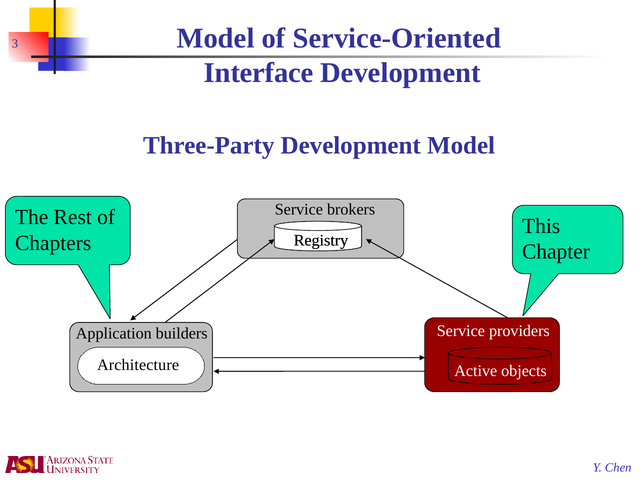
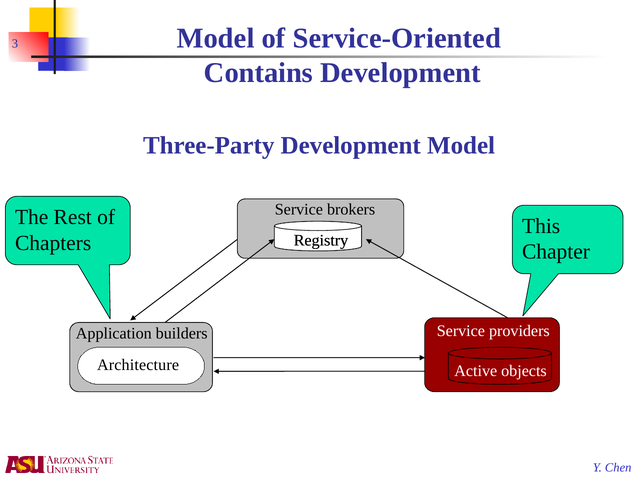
Interface: Interface -> Contains (259, 73)
